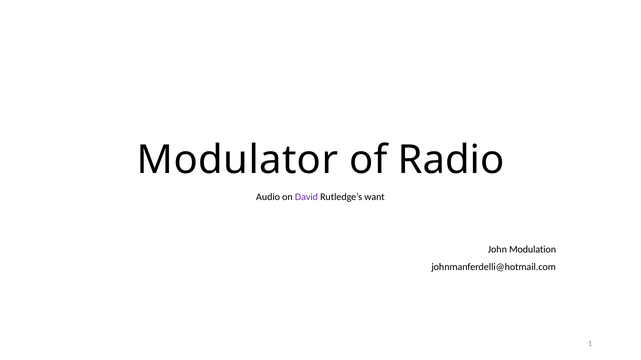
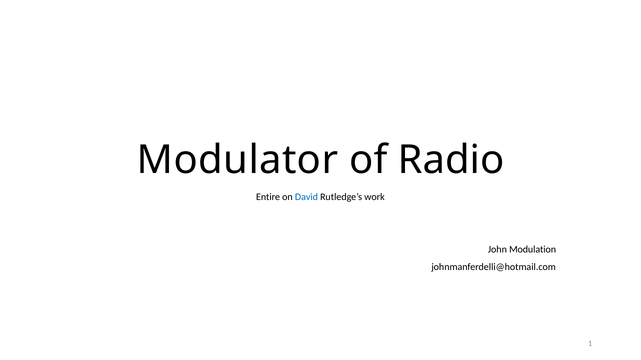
Audio: Audio -> Entire (268, 197)
David colour: purple -> blue (306, 197)
want: want -> work (374, 197)
